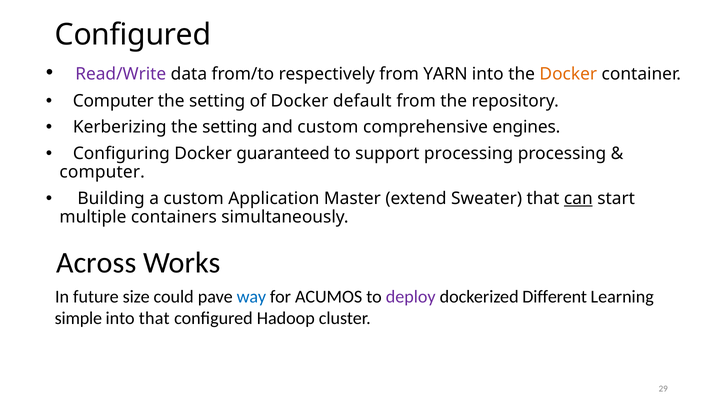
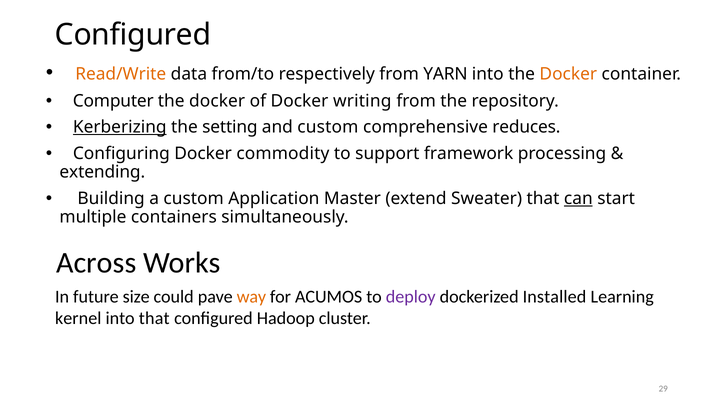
Read/Write colour: purple -> orange (121, 74)
setting: setting -> docker (217, 101)
default: default -> writing (362, 101)
Kerberizing underline: none -> present (120, 127)
engines: engines -> reduces (526, 127)
guaranteed: guaranteed -> commodity (283, 153)
support processing: processing -> framework (469, 153)
computer: computer -> extending (102, 172)
way colour: blue -> orange (251, 297)
Different: Different -> Installed (555, 297)
simple: simple -> kernel (78, 318)
